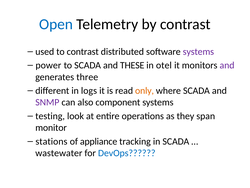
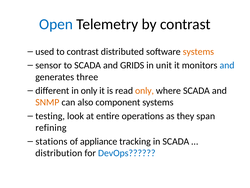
systems colour: purple -> orange (198, 52)
power: power -> sensor (48, 65)
THESE: THESE -> GRIDS (132, 65)
otel: otel -> unit (164, 65)
and colour: purple -> blue (227, 65)
in logs: logs -> only (89, 90)
SNMP colour: purple -> orange (47, 102)
monitor: monitor -> refining (51, 127)
wastewater: wastewater -> distribution (59, 153)
